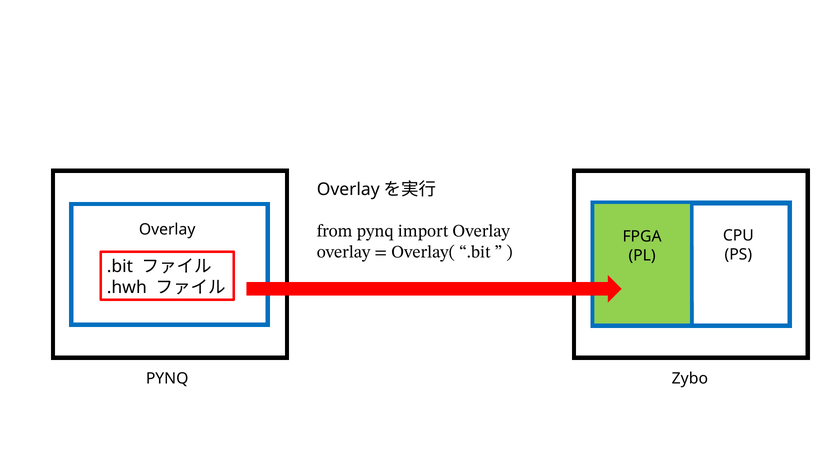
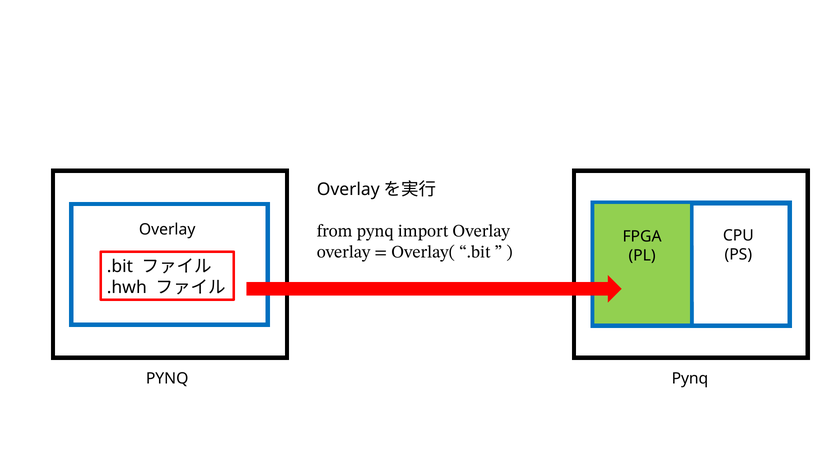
PYNQ Zybo: Zybo -> Pynq (690, 378)
